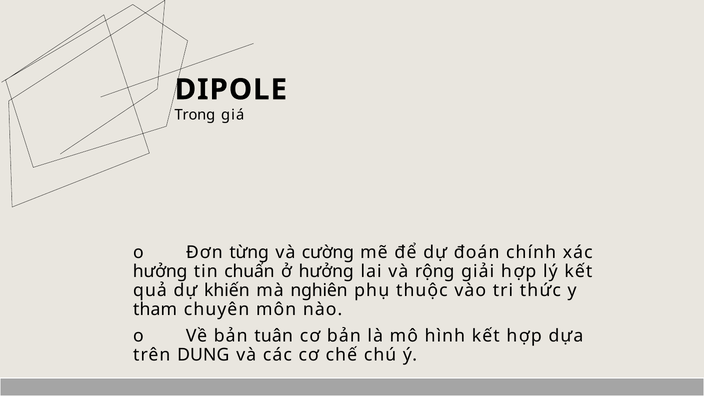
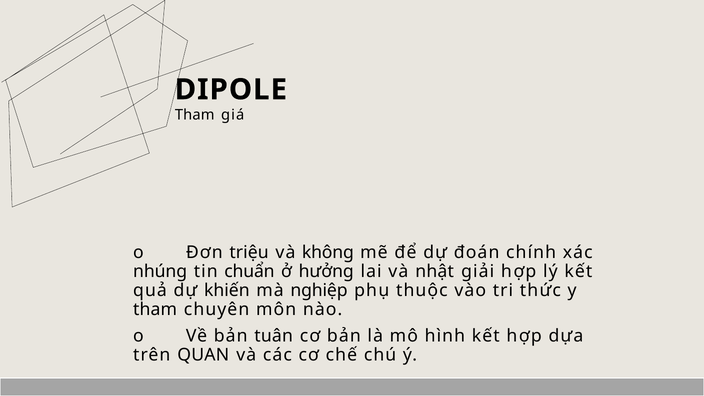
Trong: Trong -> Tham (195, 115)
từng: từng -> triệu (249, 252)
cường: cường -> không (328, 252)
hưởng: hưởng -> nhúng (160, 271)
rộng: rộng -> nhật (435, 271)
nghiên: nghiên -> nghiệp (319, 290)
DUNG: DUNG -> QUAN (203, 355)
